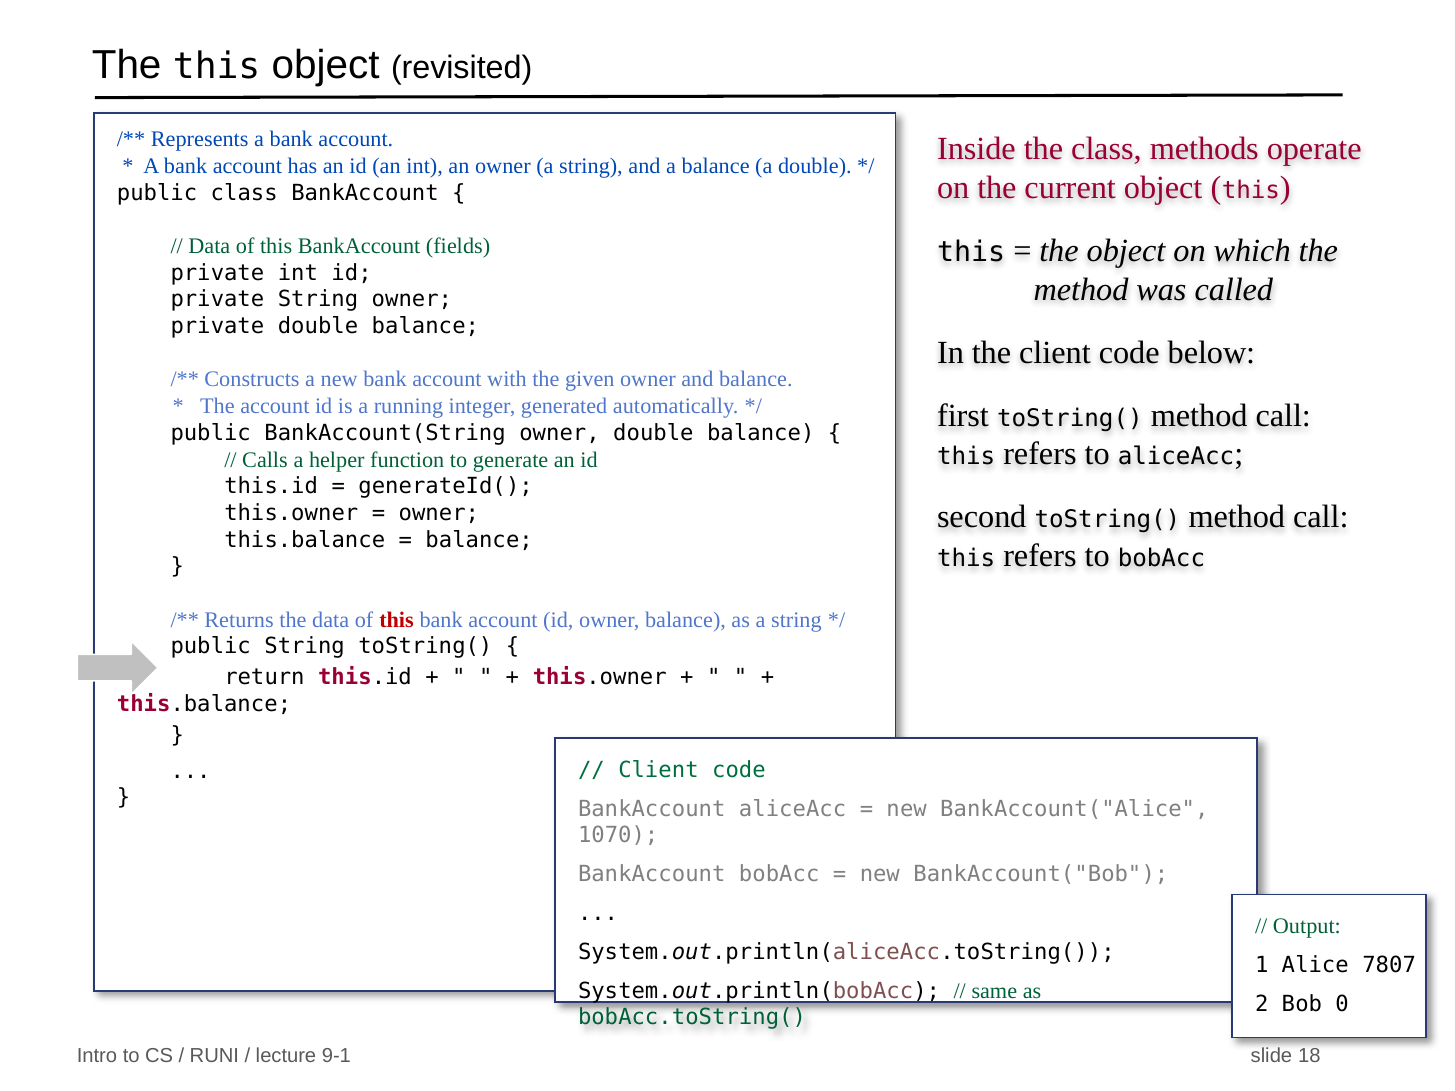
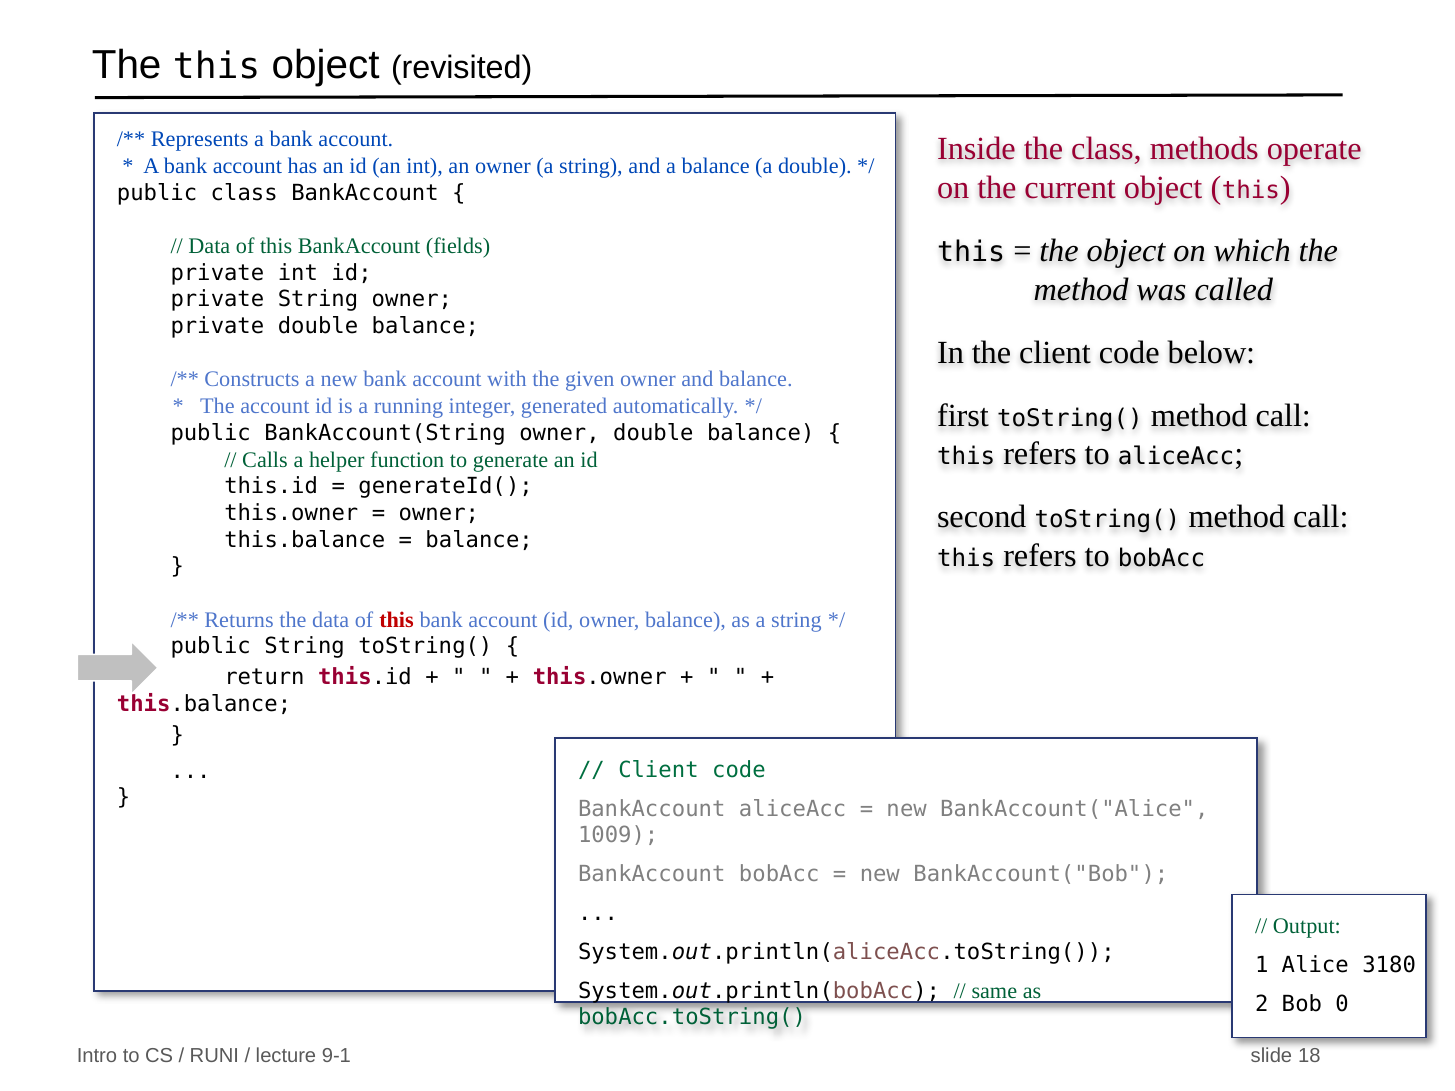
1070: 1070 -> 1009 (618, 836)
7807: 7807 -> 3180 (1389, 965)
